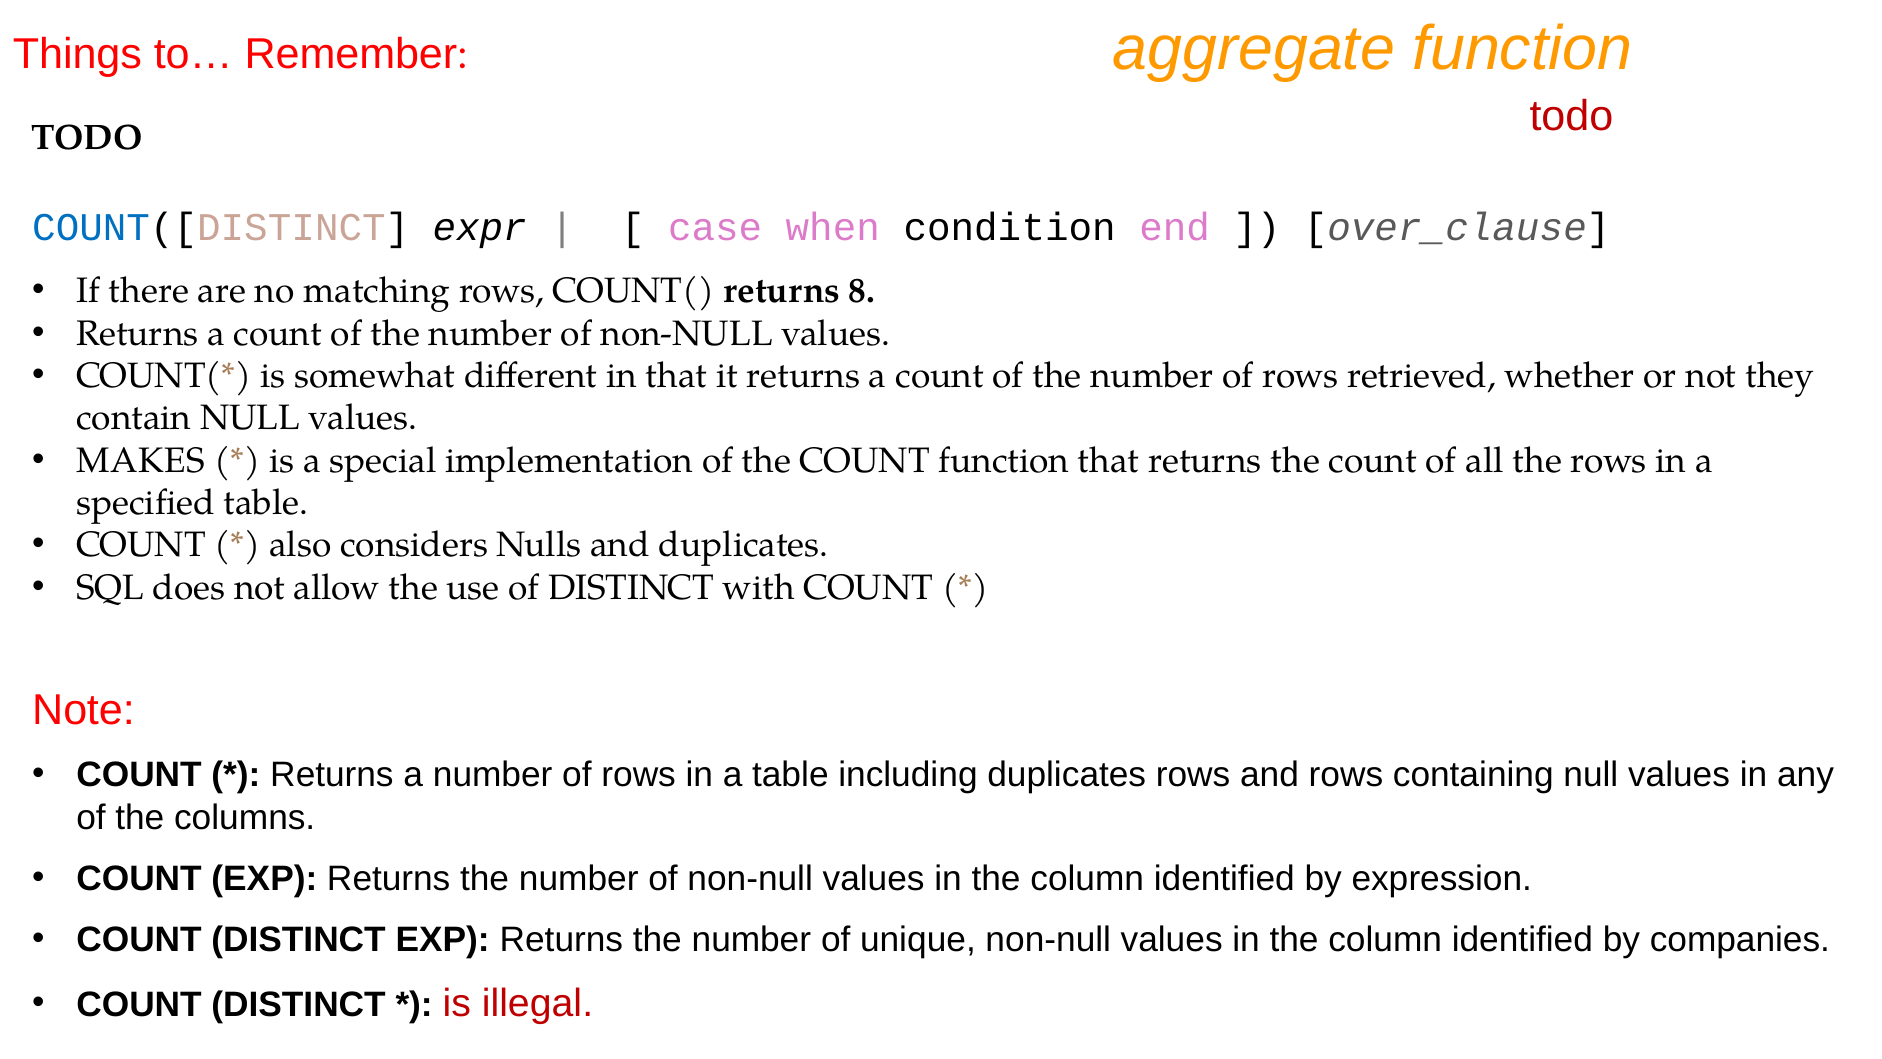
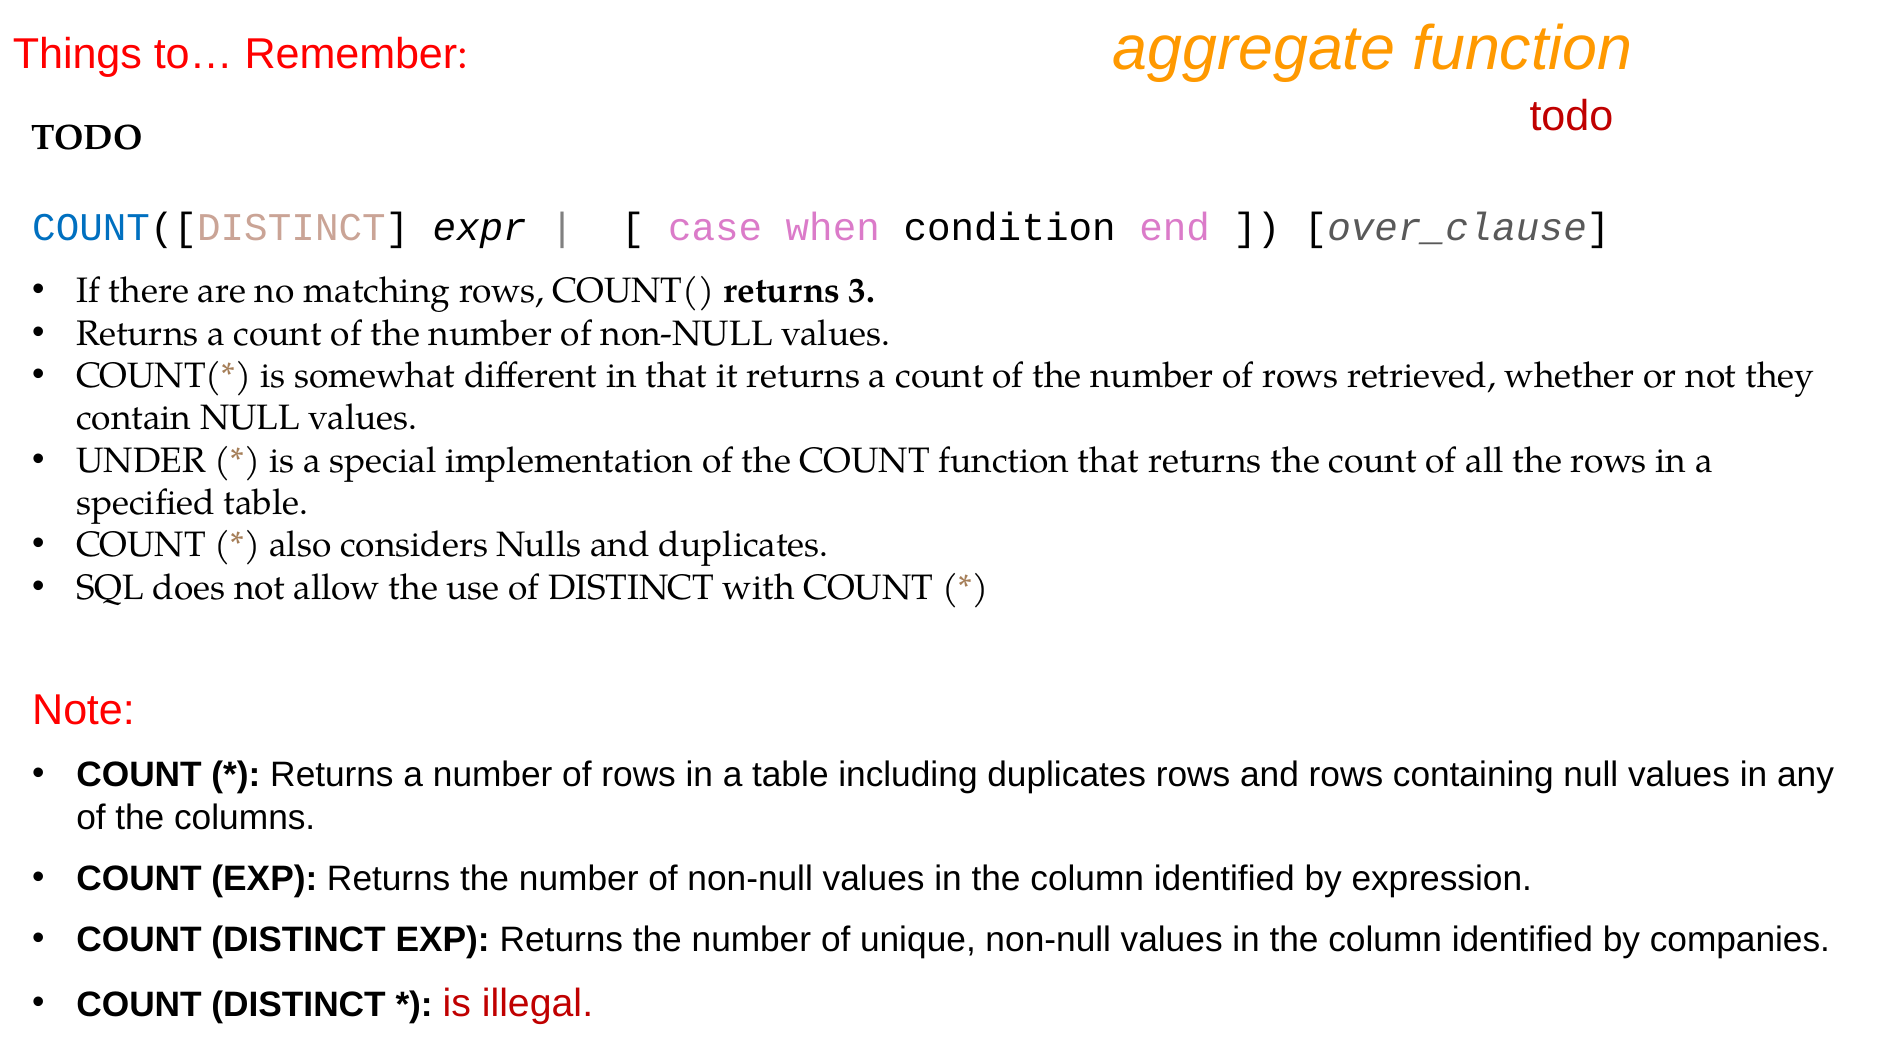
8: 8 -> 3 (862, 291)
MAKES: MAKES -> UNDER (141, 460)
